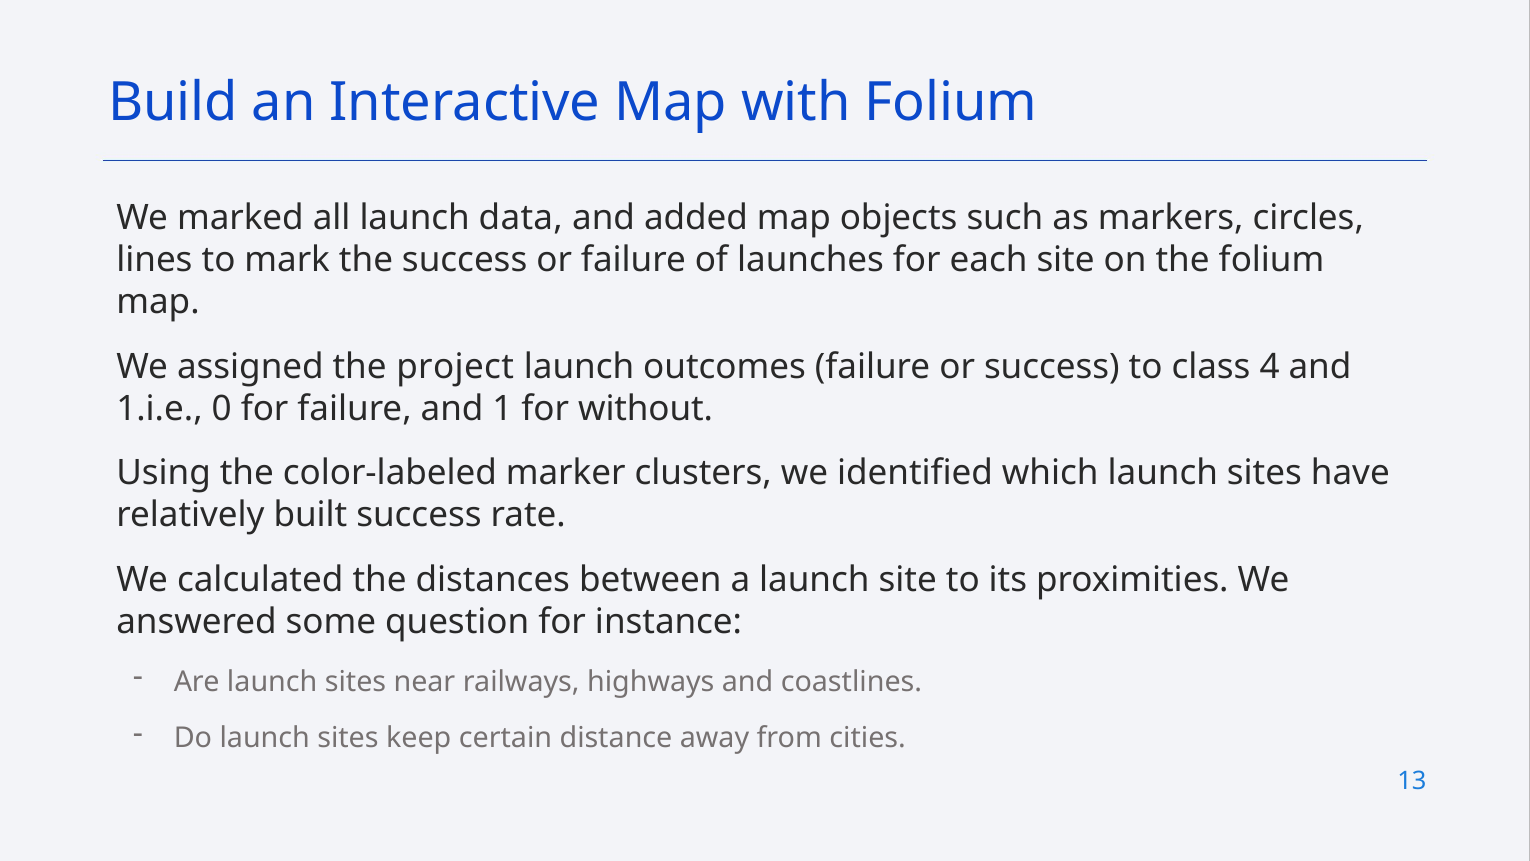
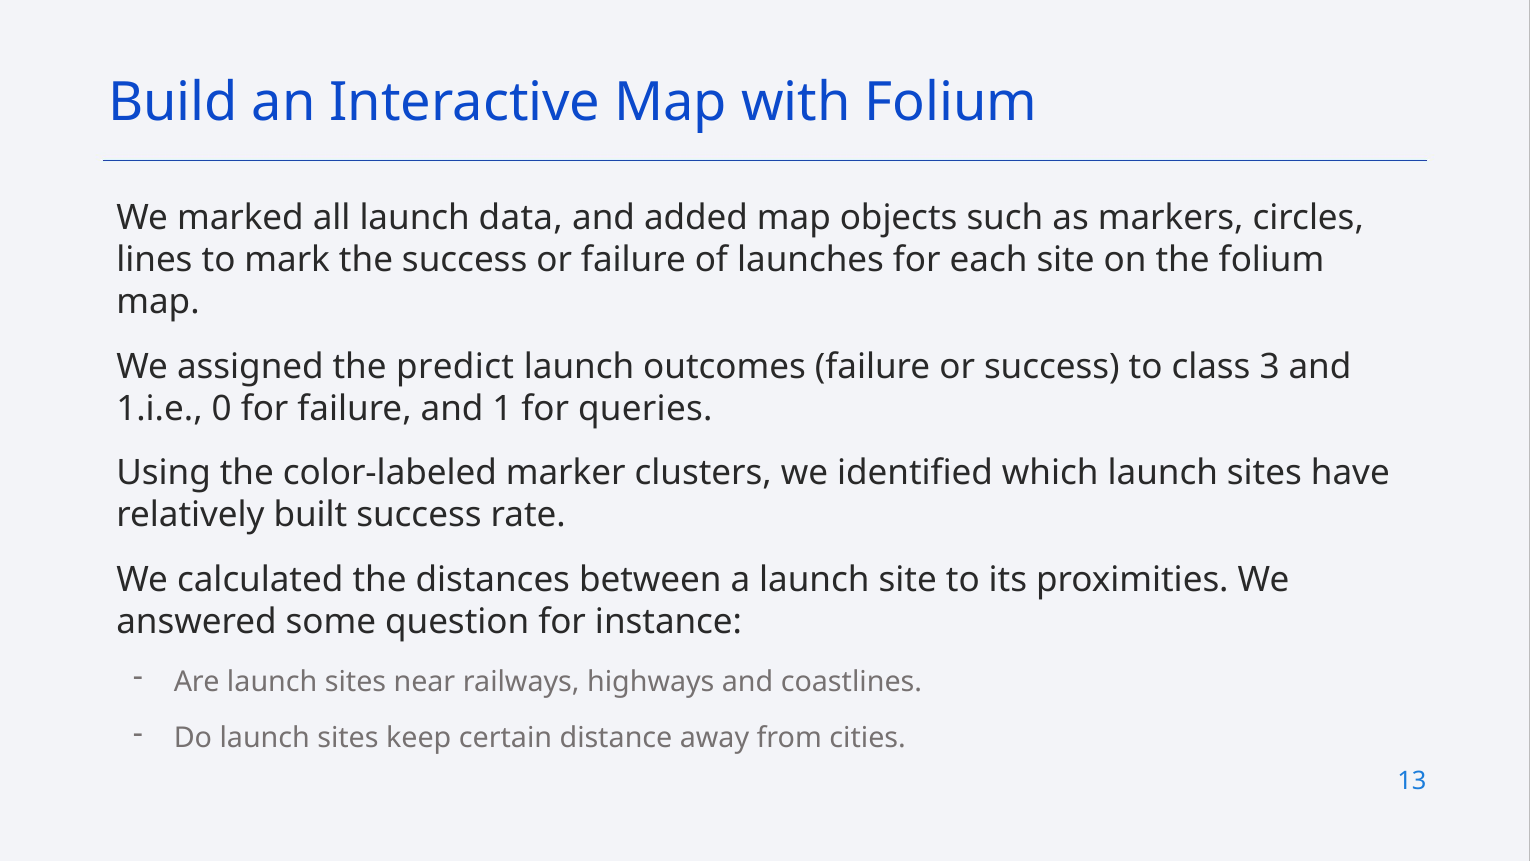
project: project -> predict (455, 367)
4: 4 -> 3 (1270, 367)
without: without -> queries (645, 409)
